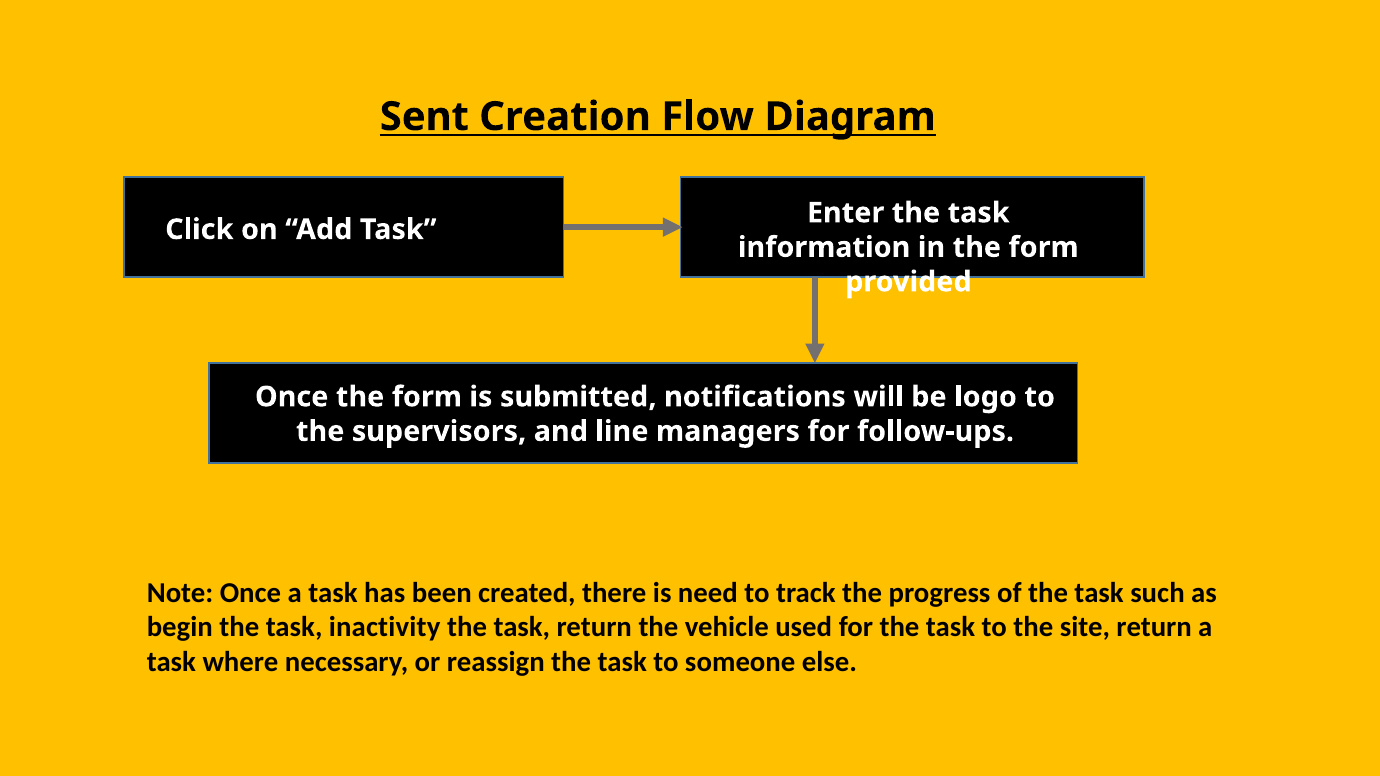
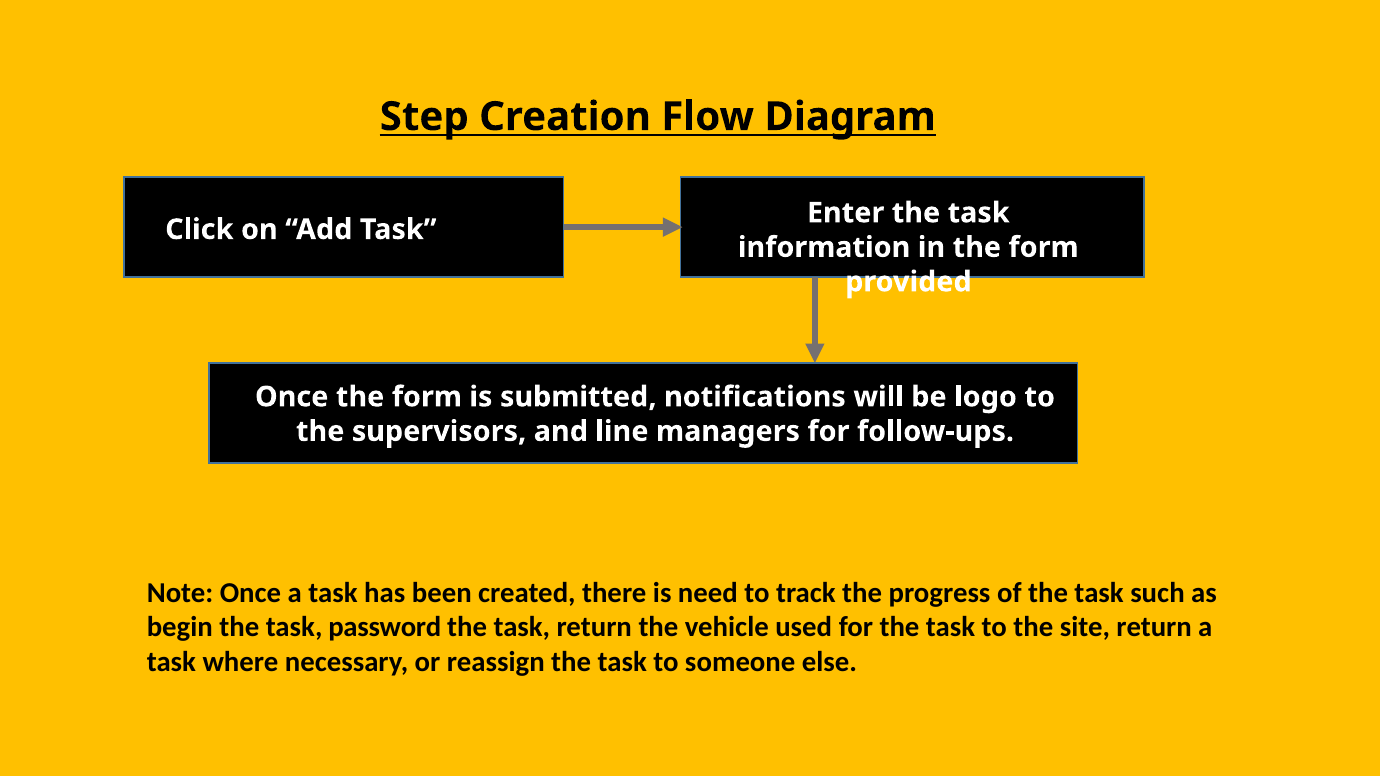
Sent: Sent -> Step (424, 117)
inactivity: inactivity -> password (385, 628)
